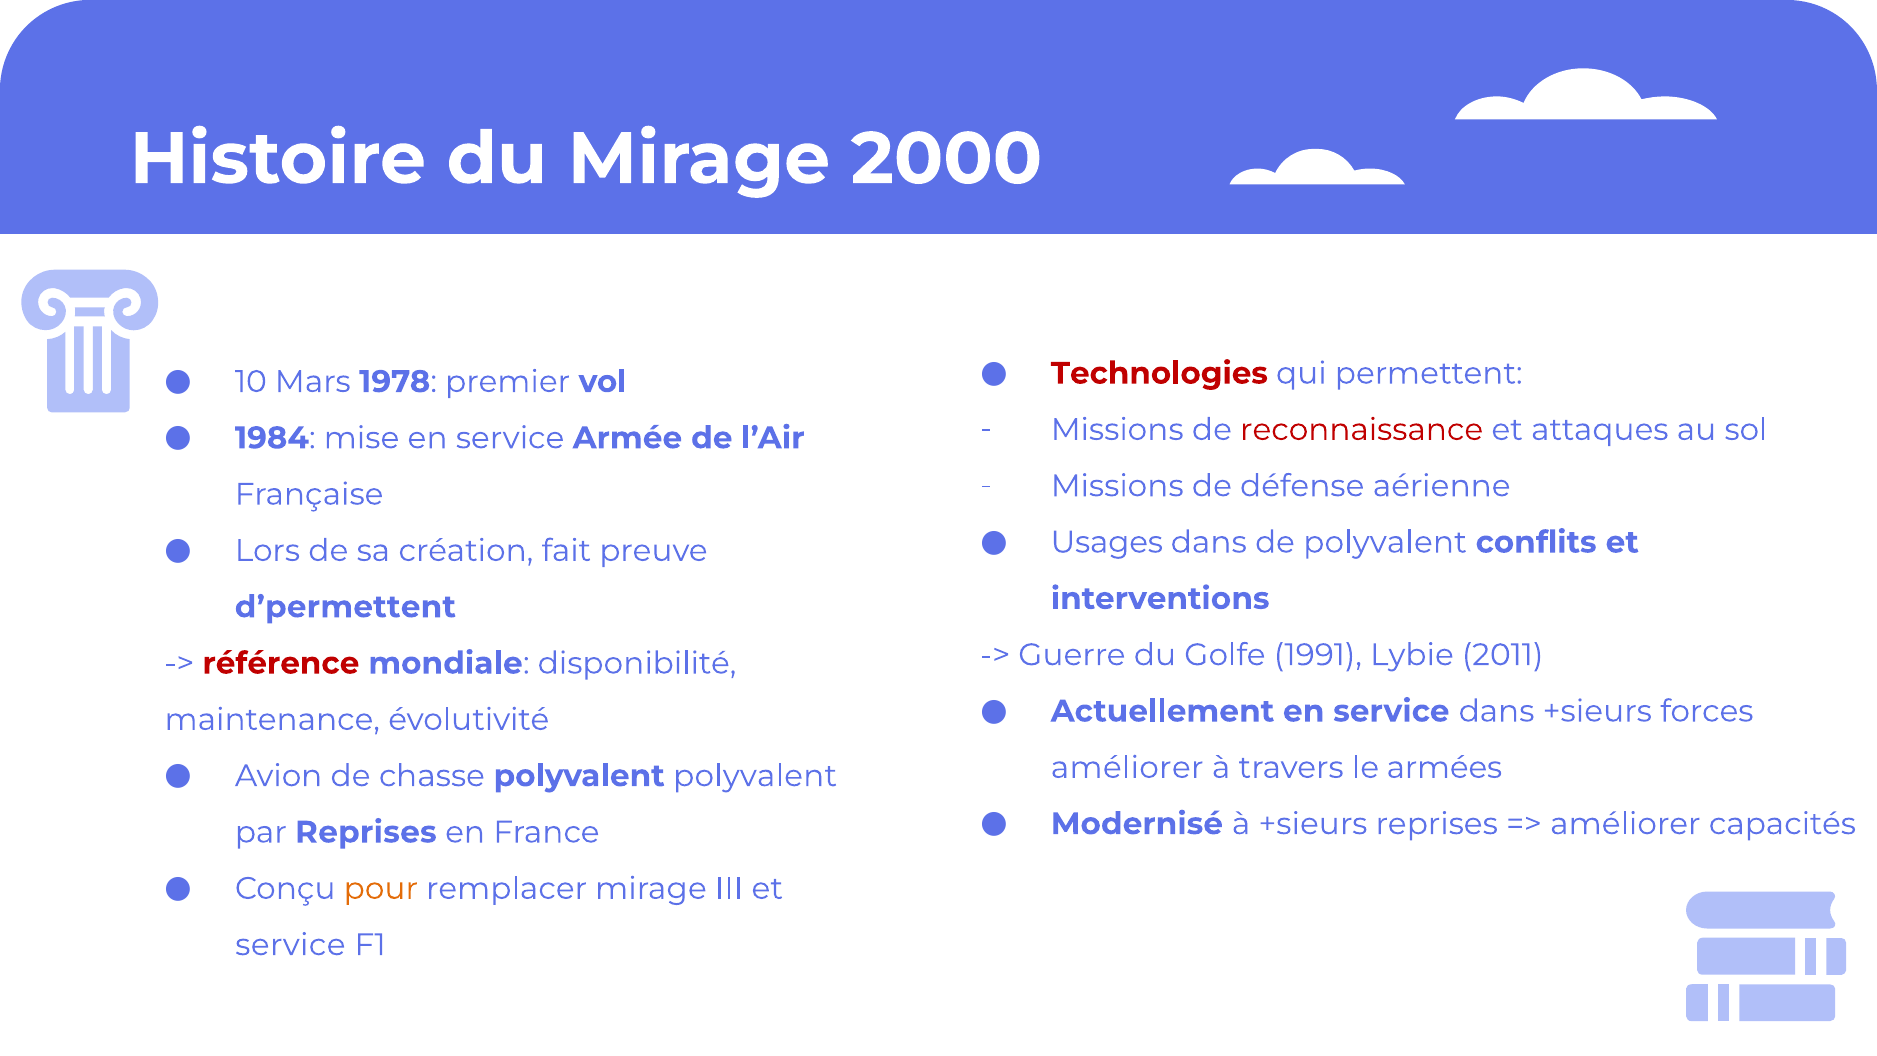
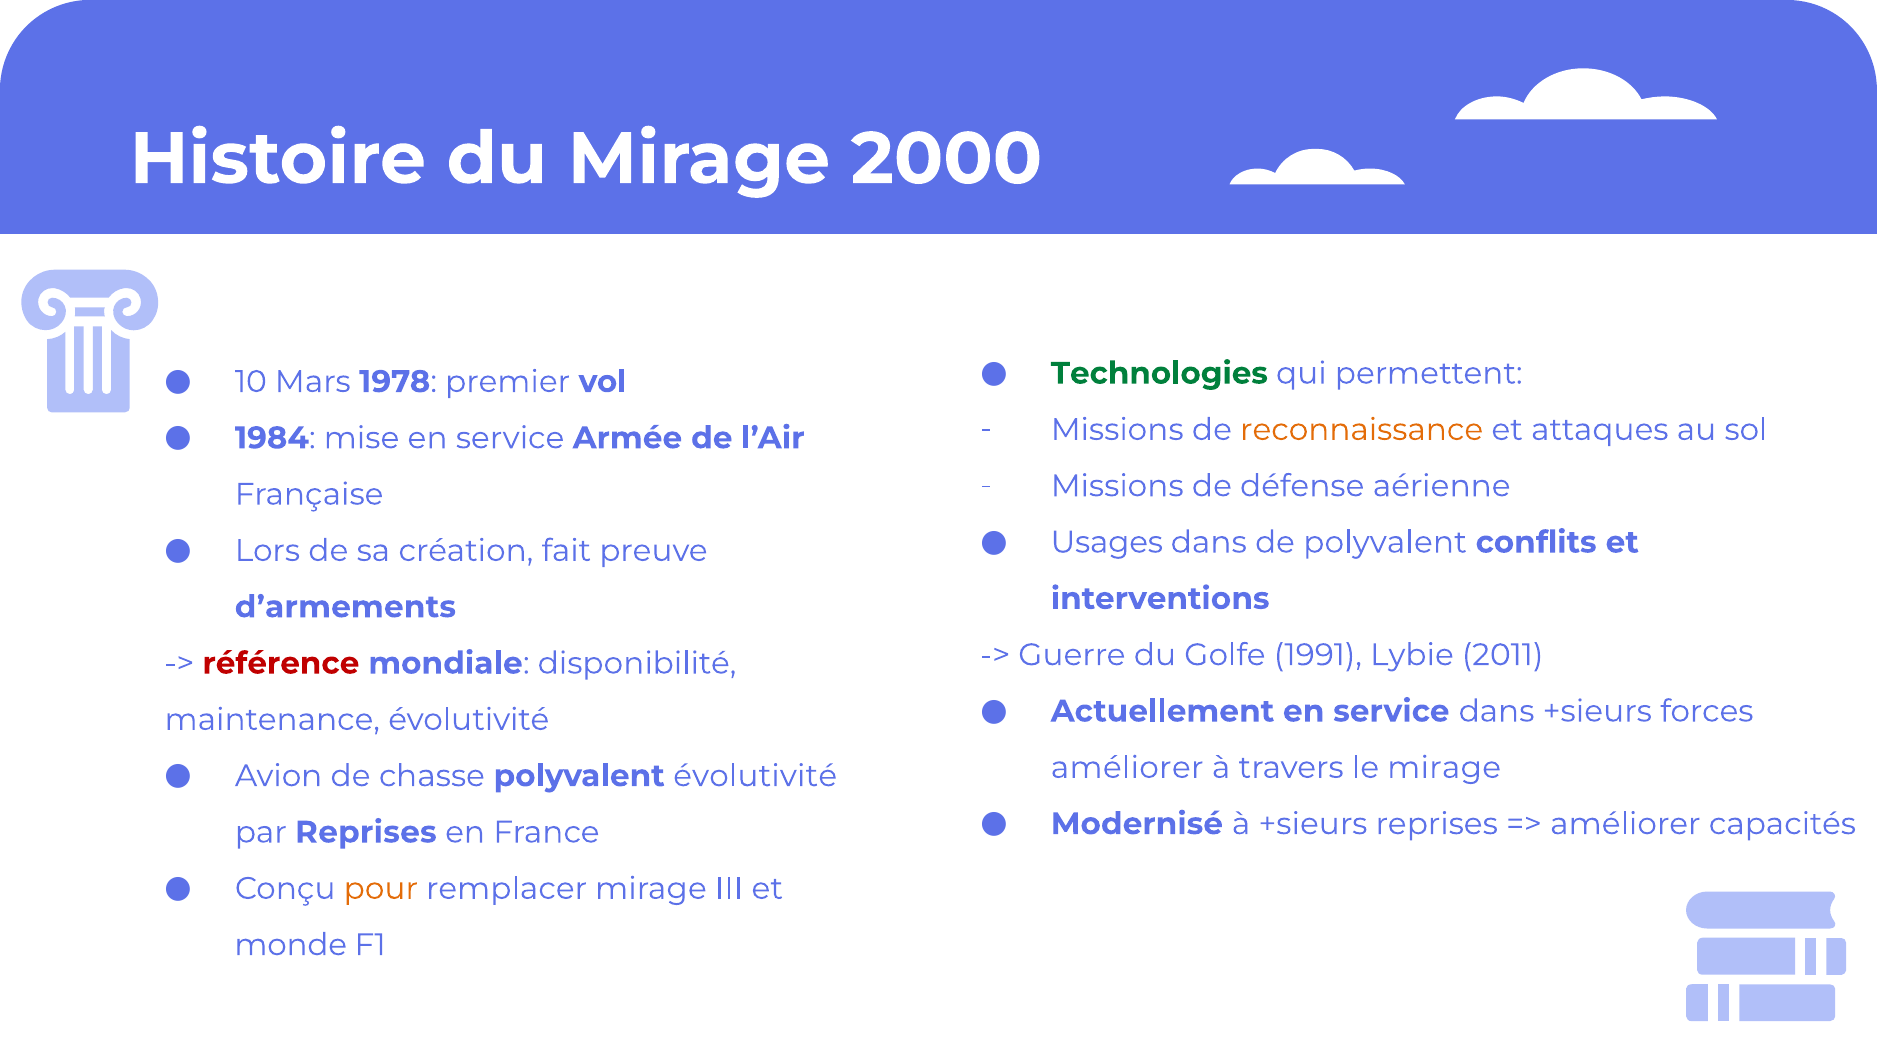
Technologies colour: red -> green (1159, 373)
reconnaissance colour: red -> orange (1362, 430)
d’permettent: d’permettent -> d’armements (345, 607)
le armées: armées -> mirage (1444, 767)
polyvalent polyvalent: polyvalent -> évolutivité (755, 776)
service: service -> monde (291, 945)
